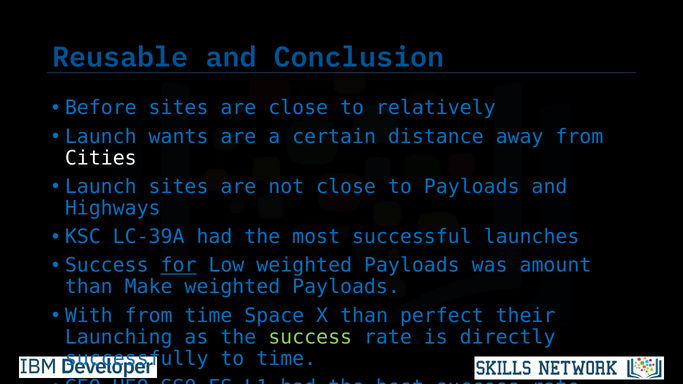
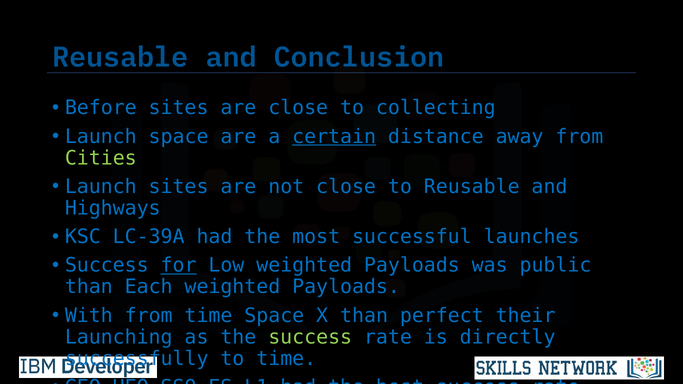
relatively: relatively -> collecting (436, 108)
Launch wants: wants -> space (179, 137)
certain underline: none -> present (334, 137)
Cities colour: white -> light green (101, 158)
to Payloads: Payloads -> Reusable (472, 187)
amount: amount -> public (555, 265)
Make: Make -> Each (149, 287)
